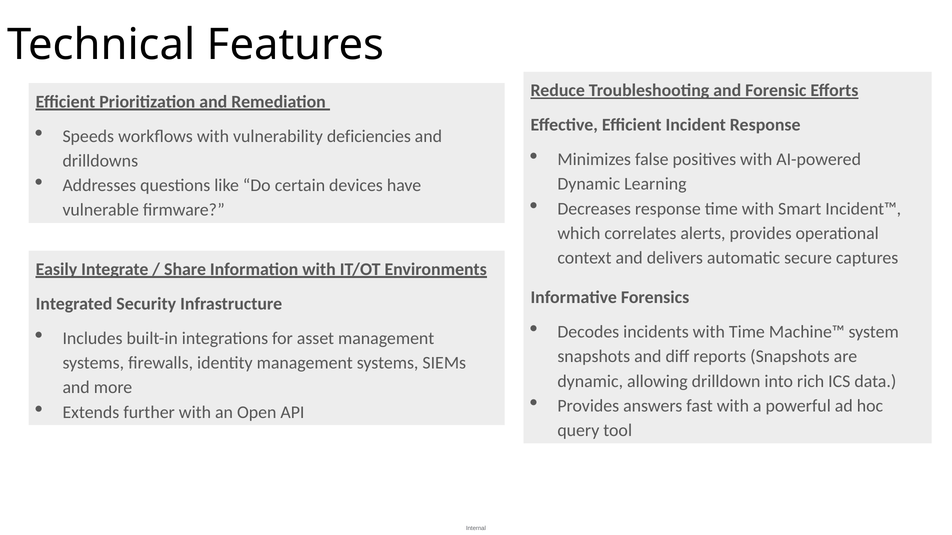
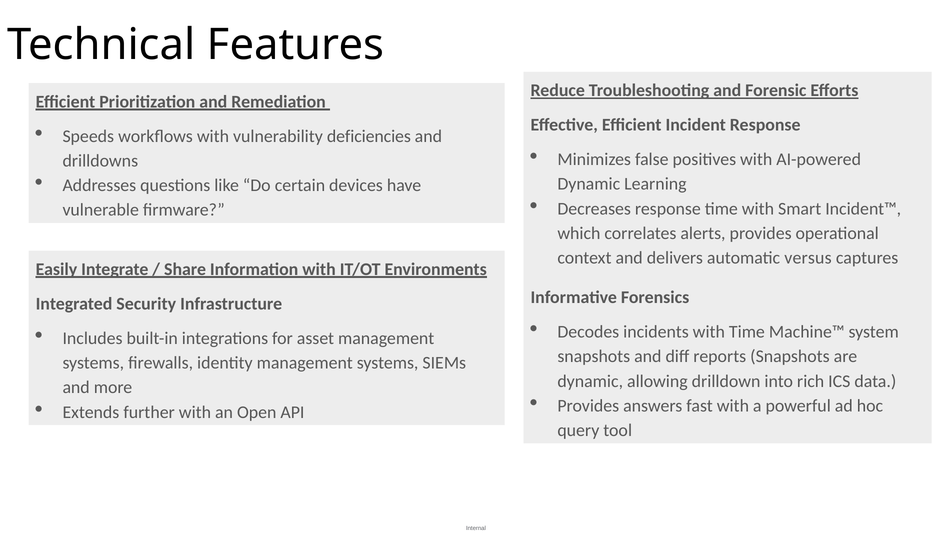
secure: secure -> versus (808, 258)
